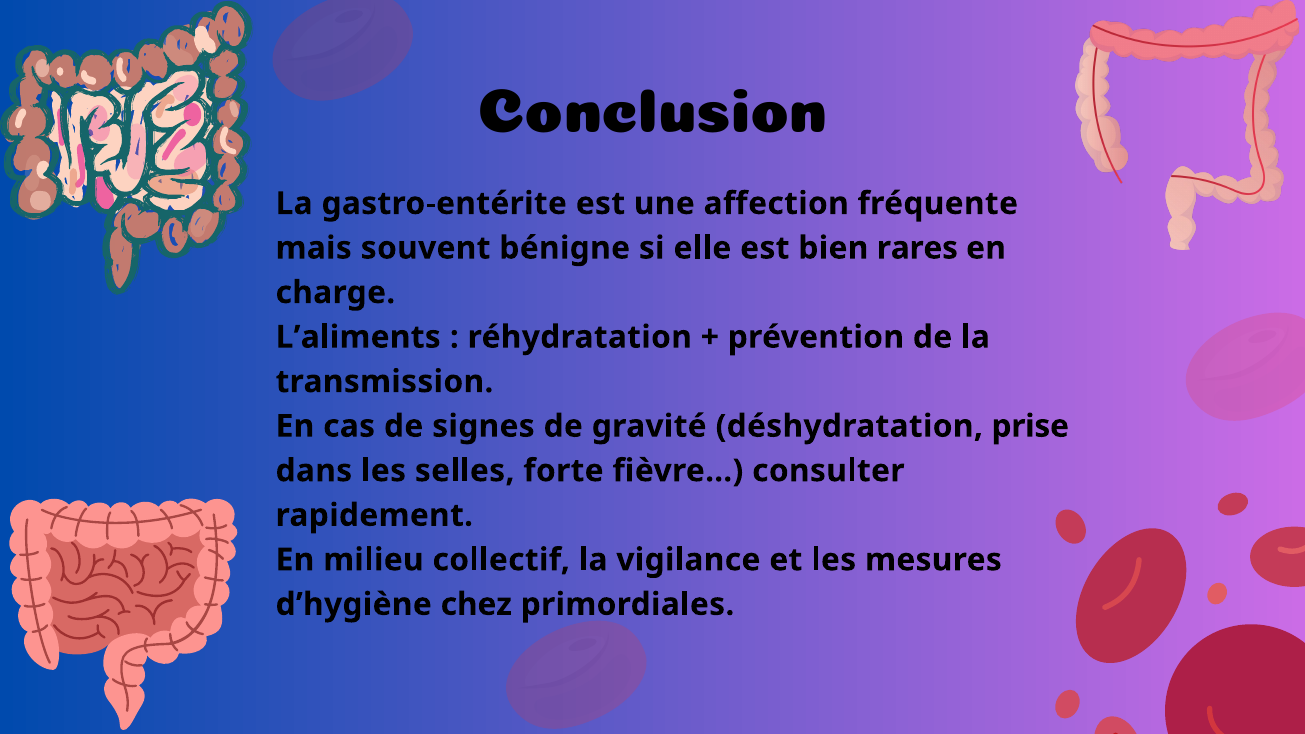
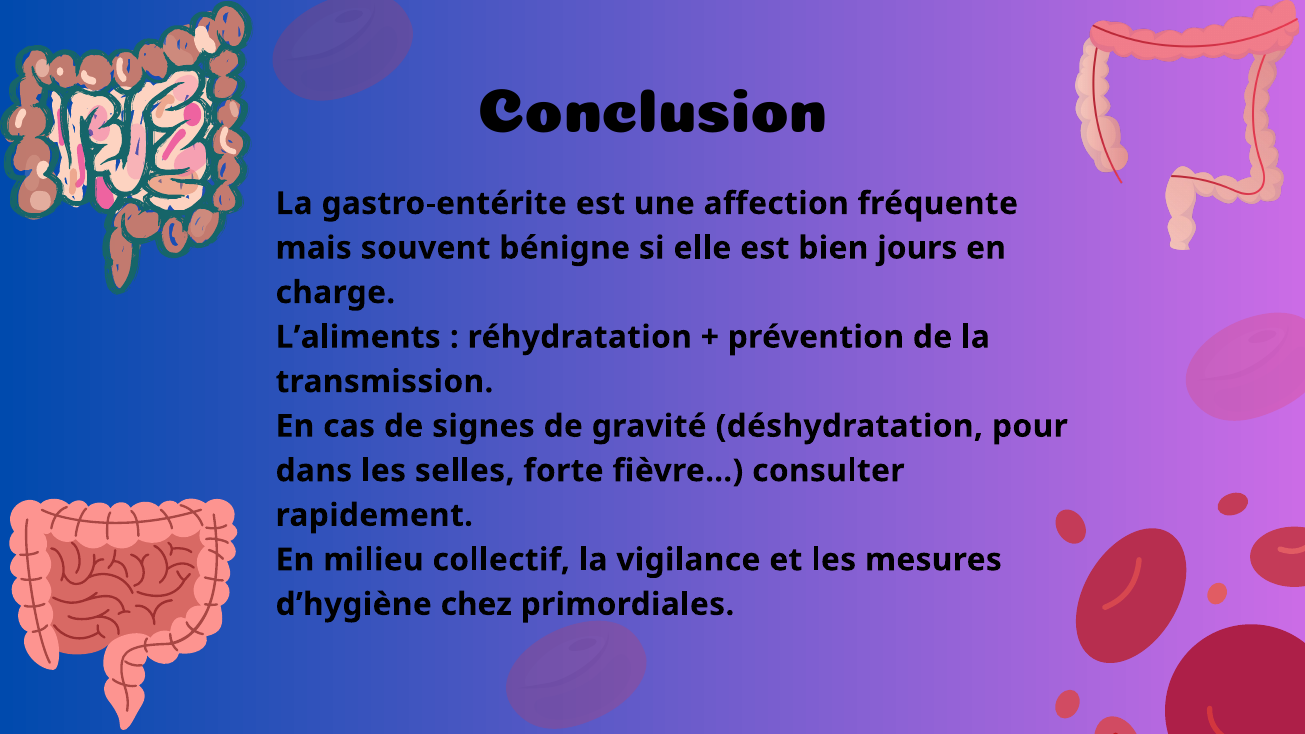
rares: rares -> jours (917, 248)
prise: prise -> pour (1030, 426)
